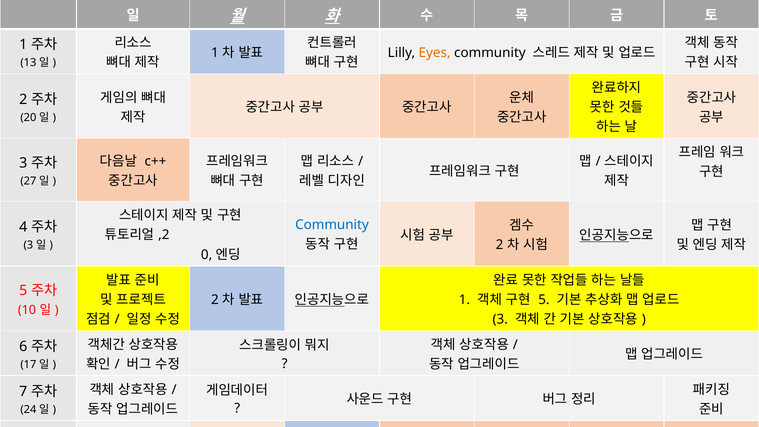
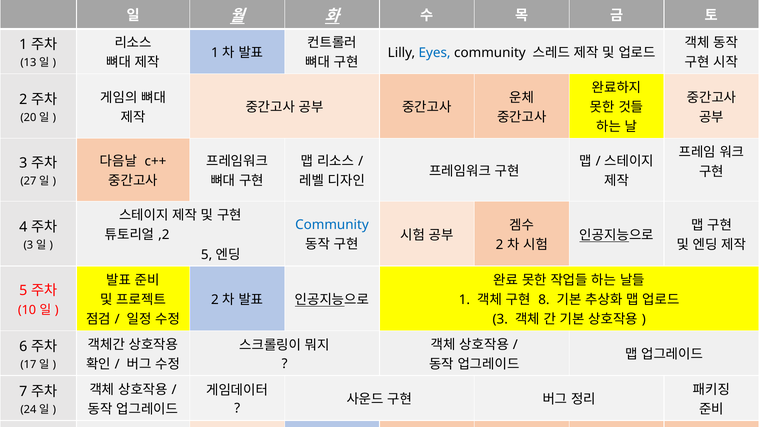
Eyes colour: orange -> blue (435, 53)
0: 0 -> 5 (207, 255)
5: 5 -> 8 (544, 300)
